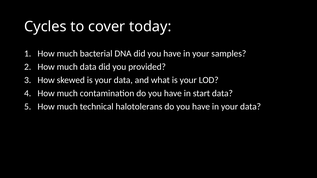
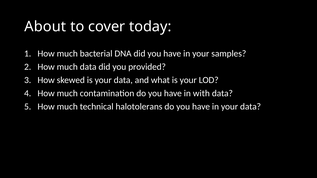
Cycles: Cycles -> About (45, 27)
start: start -> with (201, 93)
